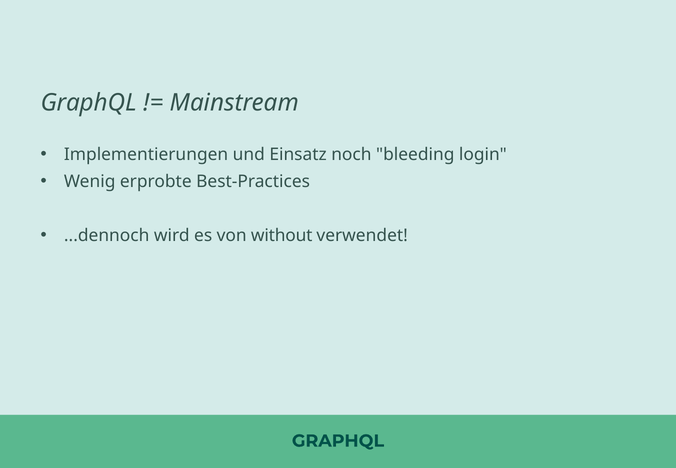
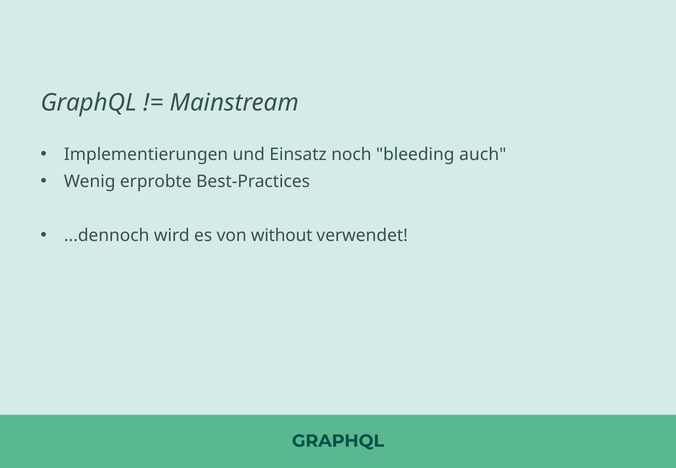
login: login -> auch (483, 154)
